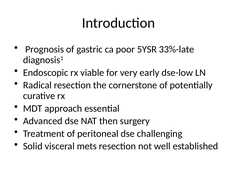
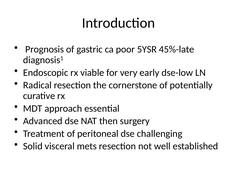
33%-late: 33%-late -> 45%-late (177, 49)
